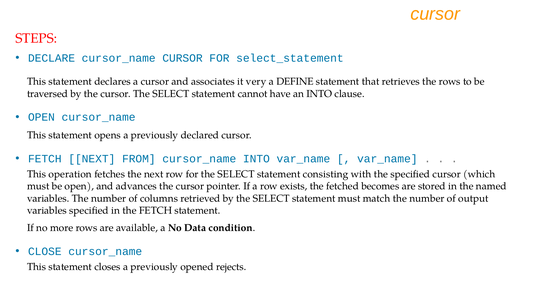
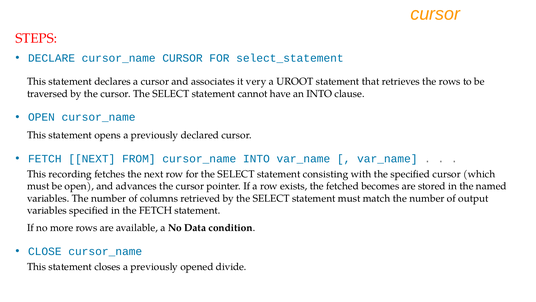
DEFINE: DEFINE -> UROOT (295, 82)
operation: operation -> recording (70, 174)
rejects: rejects -> divide (231, 266)
